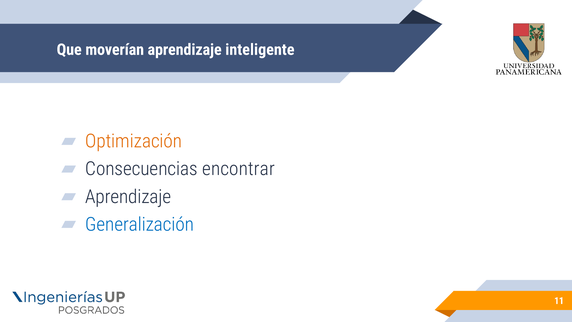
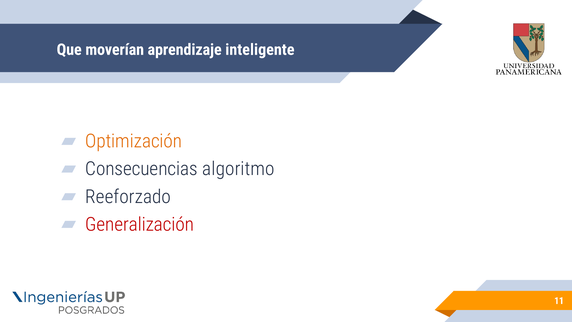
encontrar: encontrar -> algoritmo (238, 169)
Aprendizaje: Aprendizaje -> Reeforzado (128, 197)
Generalización colour: blue -> red (140, 224)
